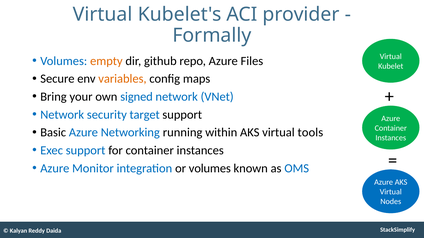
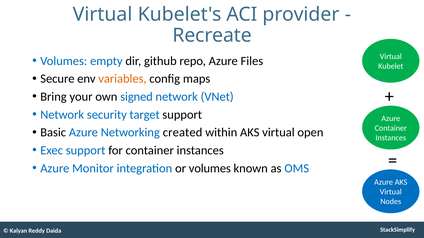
Formally: Formally -> Recreate (212, 36)
empty colour: orange -> blue (106, 61)
running: running -> created (183, 133)
tools: tools -> open (310, 133)
